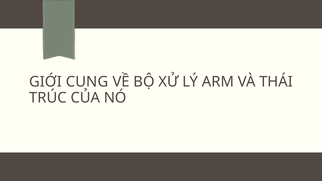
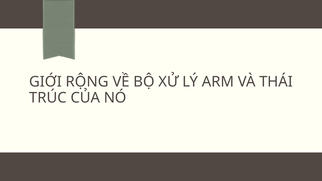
CUNG: CUNG -> RỘNG (87, 82)
